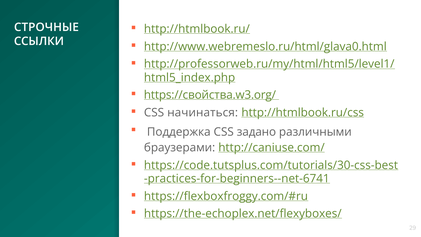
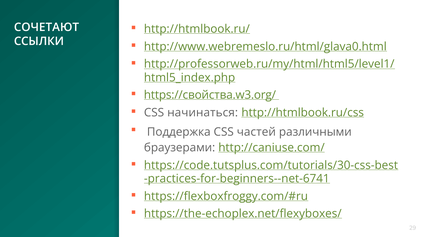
СТРОЧНЫЕ: СТРОЧНЫЕ -> СОЧЕТАЮТ (46, 27)
задано: задано -> частей (256, 132)
